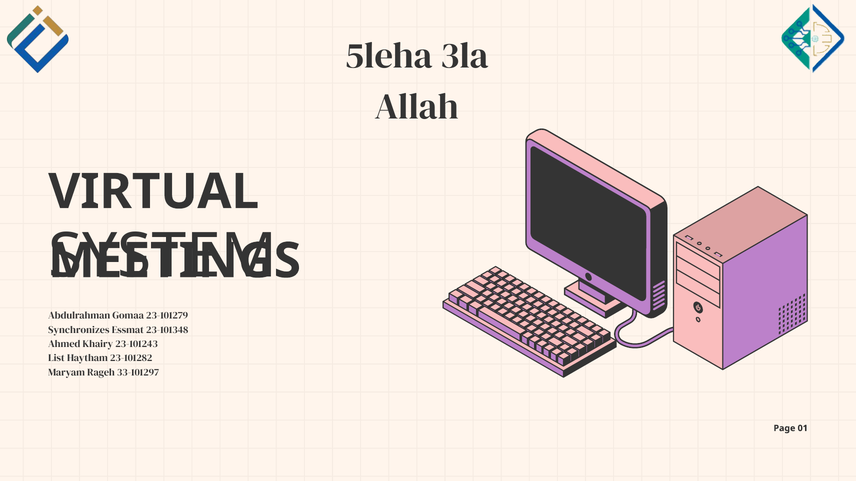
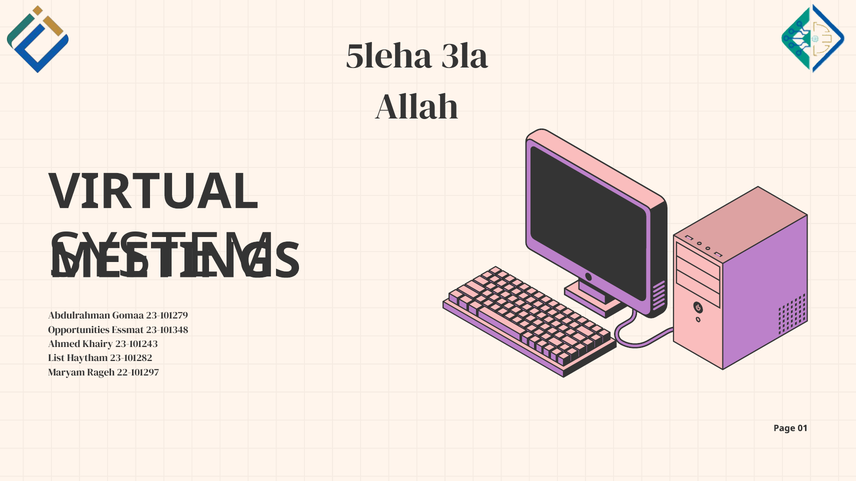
Synchronizes: Synchronizes -> Opportunities (79, 330)
33-101297: 33-101297 -> 22-101297 (138, 373)
